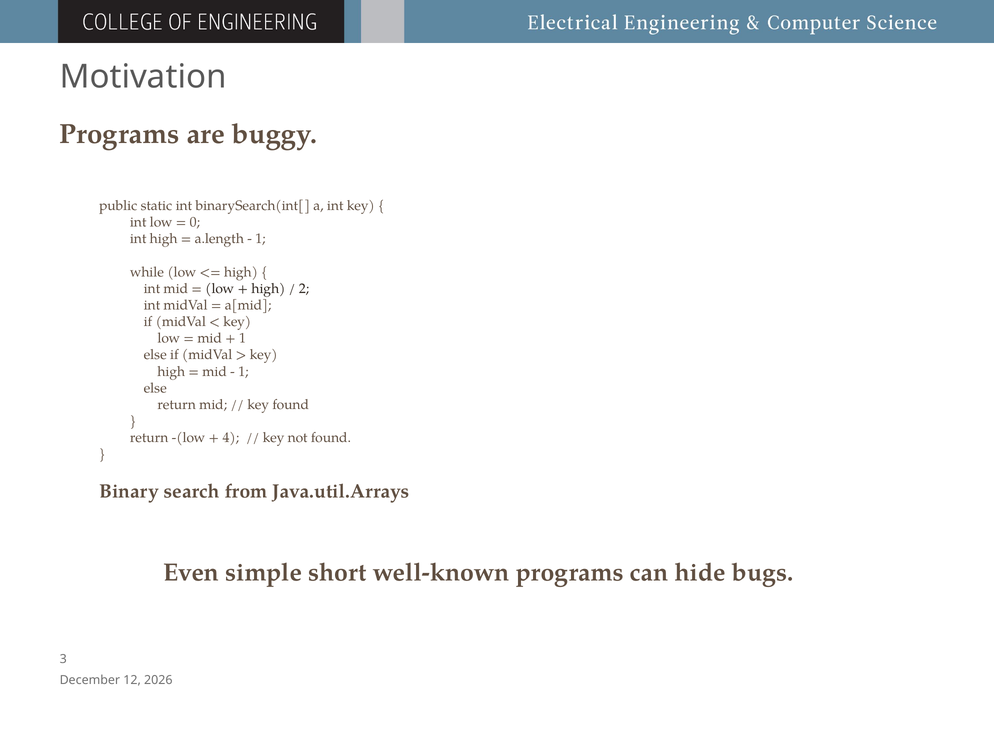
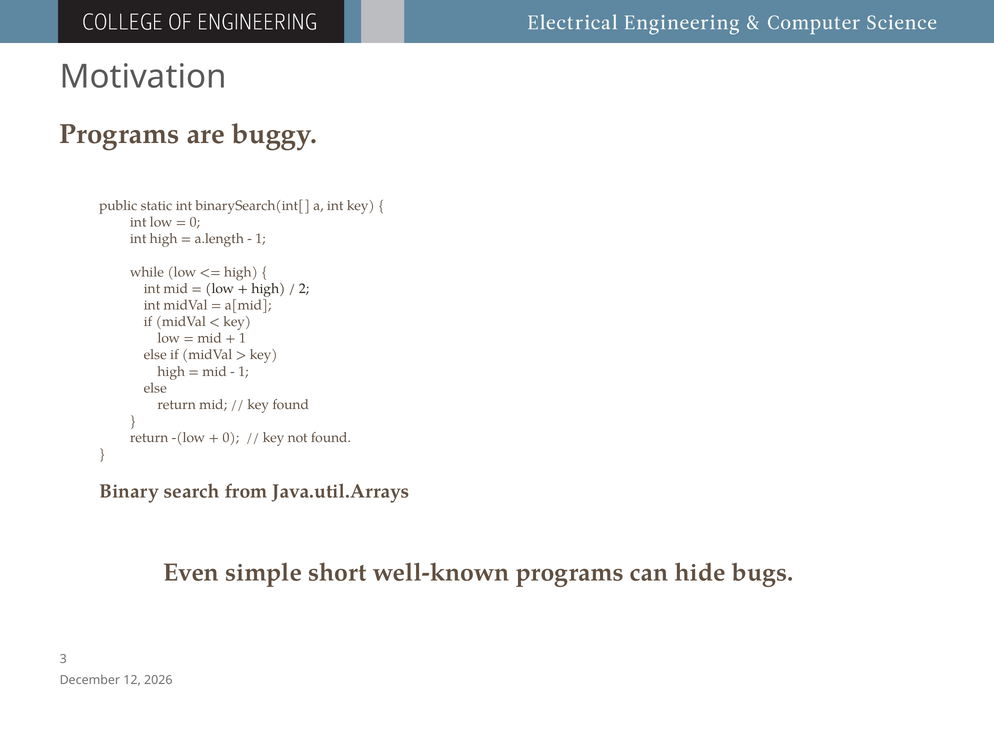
4: 4 -> 0 (231, 438)
